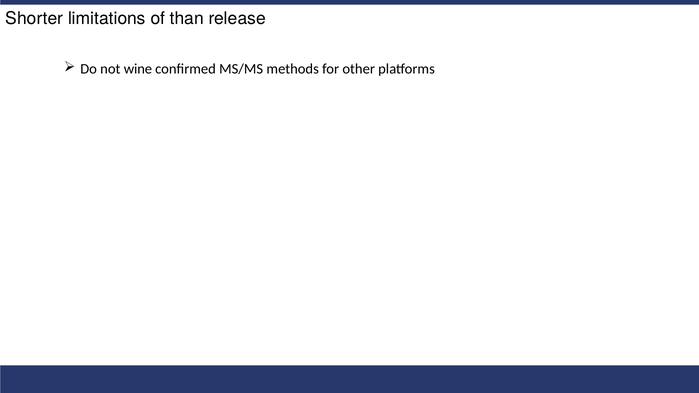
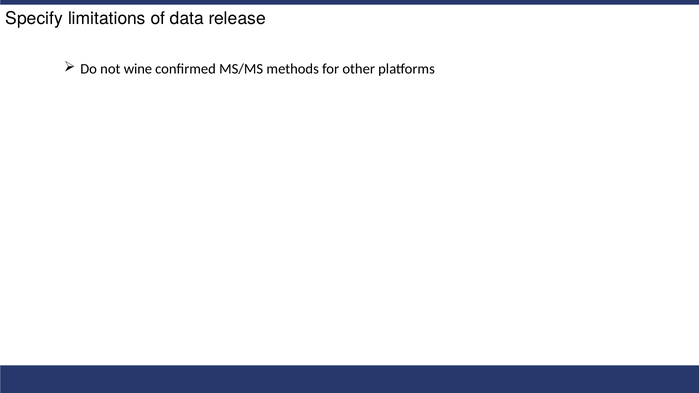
Shorter: Shorter -> Specify (34, 19)
than: than -> data (187, 19)
